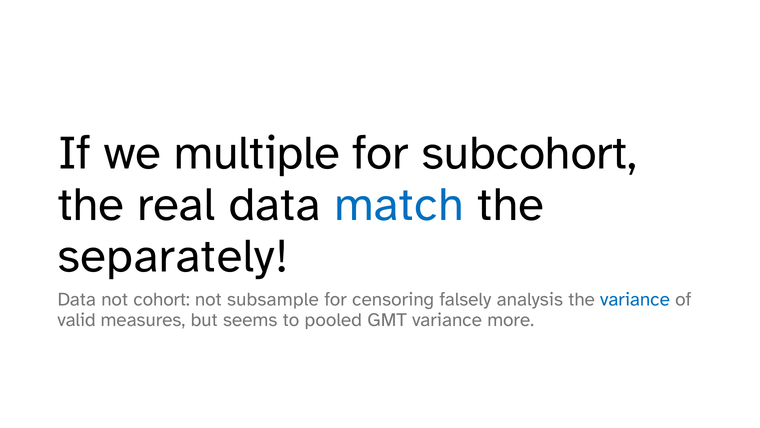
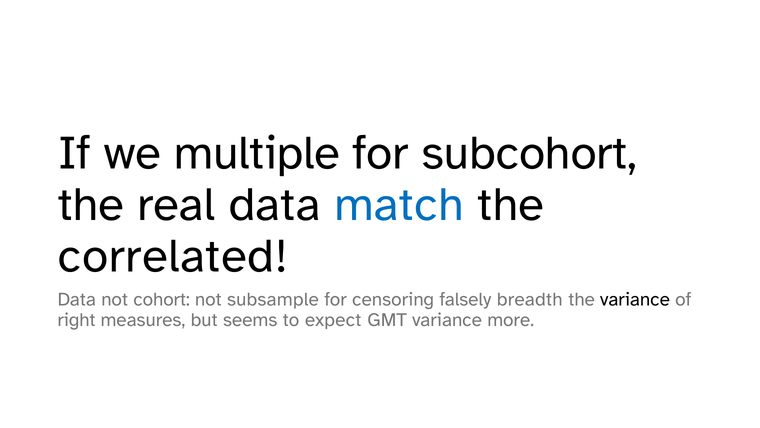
separately: separately -> correlated (173, 256)
analysis: analysis -> breadth (530, 299)
variance colour: blue -> black (635, 299)
valid: valid -> right (77, 320)
pooled: pooled -> expect (333, 320)
